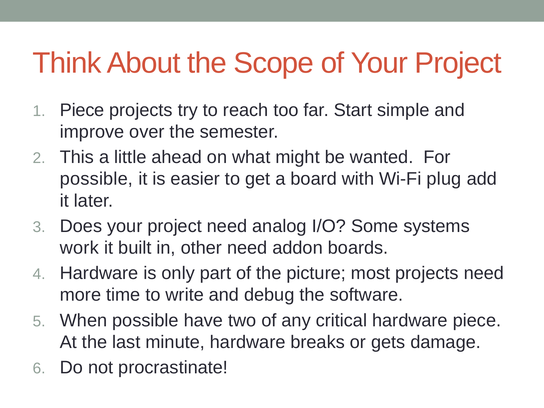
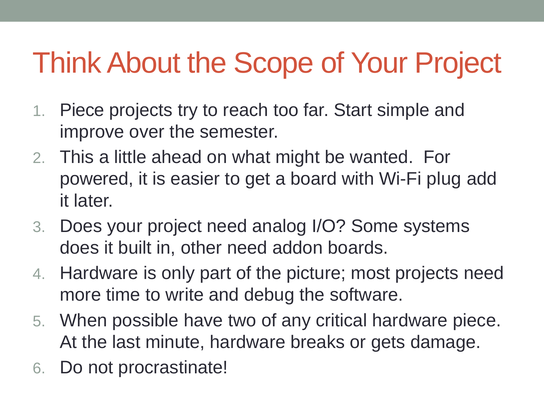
possible: possible -> powered (97, 179)
work: work -> does (79, 248)
